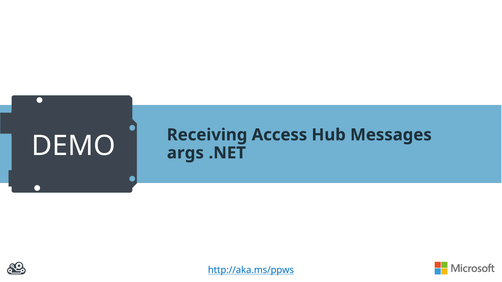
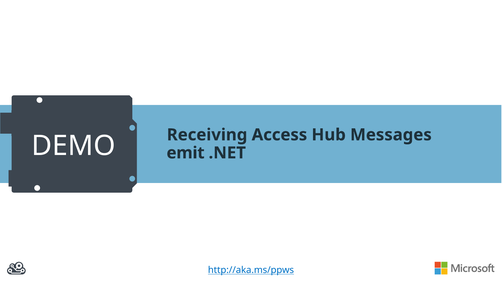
args: args -> emit (186, 153)
